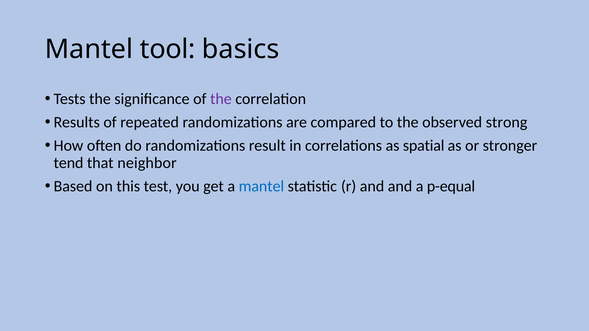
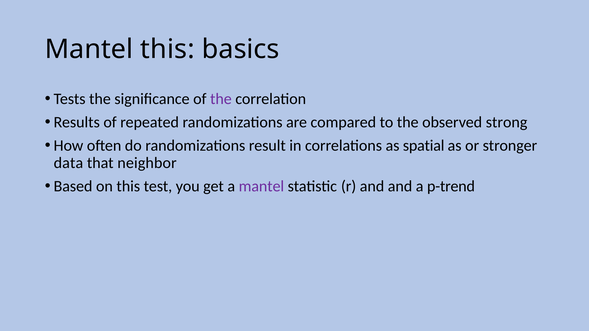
Mantel tool: tool -> this (167, 49)
tend: tend -> data (68, 163)
mantel colour: blue -> purple (261, 186)
p-equal: p-equal -> p-trend (451, 186)
